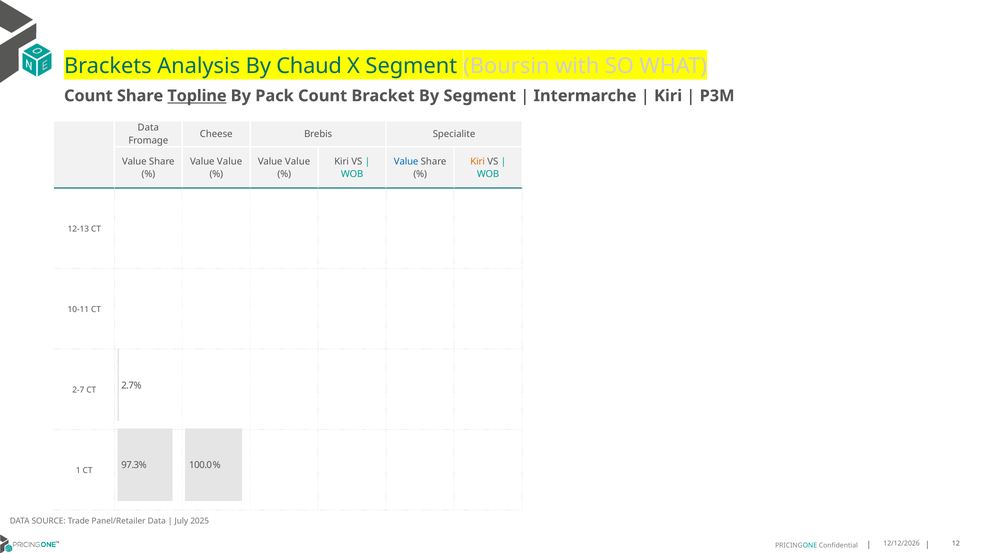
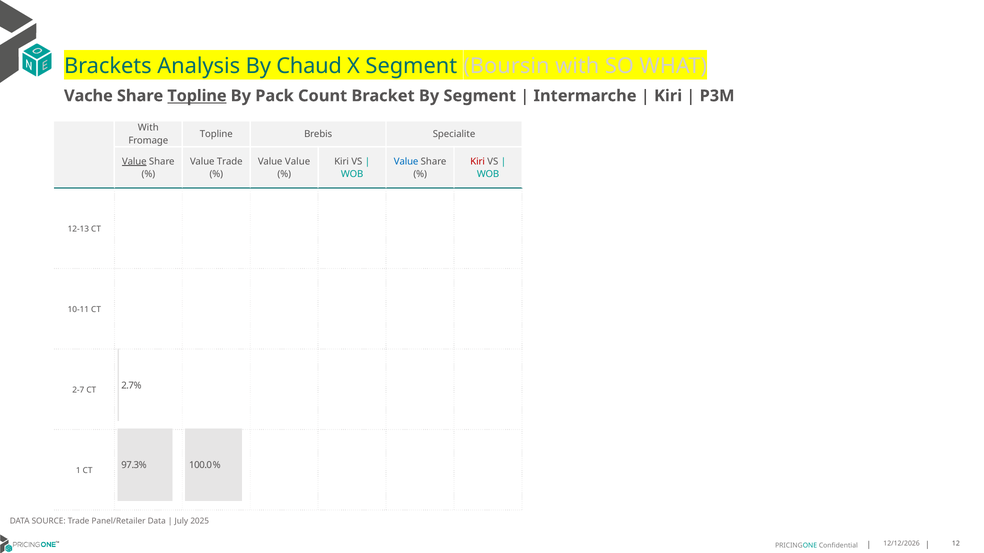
Count: Count -> Vache (88, 96)
Data: Data -> With (148, 128)
Cheese: Cheese -> Topline (216, 134)
Value underline: none -> present (134, 162)
Value: Value -> Trade (230, 162)
Kiri colour: orange -> red (478, 162)
